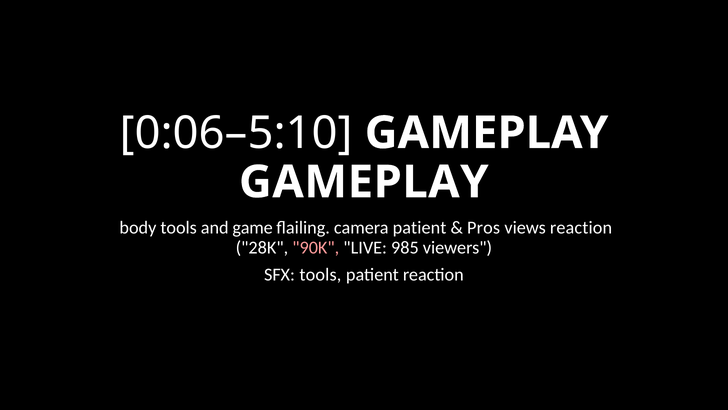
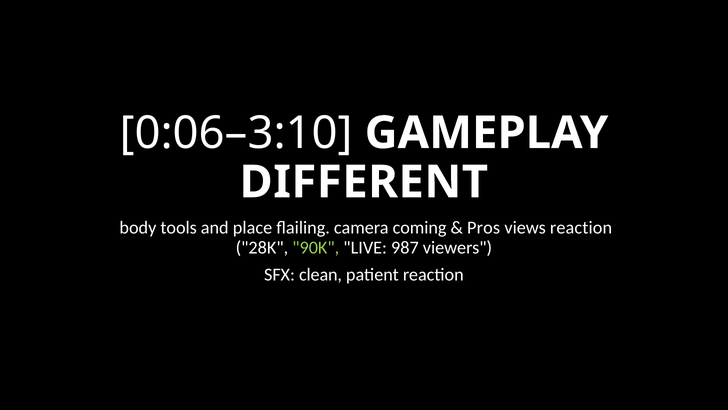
0:06–5:10: 0:06–5:10 -> 0:06–3:10 (236, 133)
GAMEPLAY: GAMEPLAY -> DIFFERENT (364, 182)
game: game -> place (252, 228)
camera patient: patient -> coming (420, 228)
90K colour: pink -> light green (316, 247)
985: 985 -> 987 (405, 247)
SFX tools: tools -> clean (321, 274)
